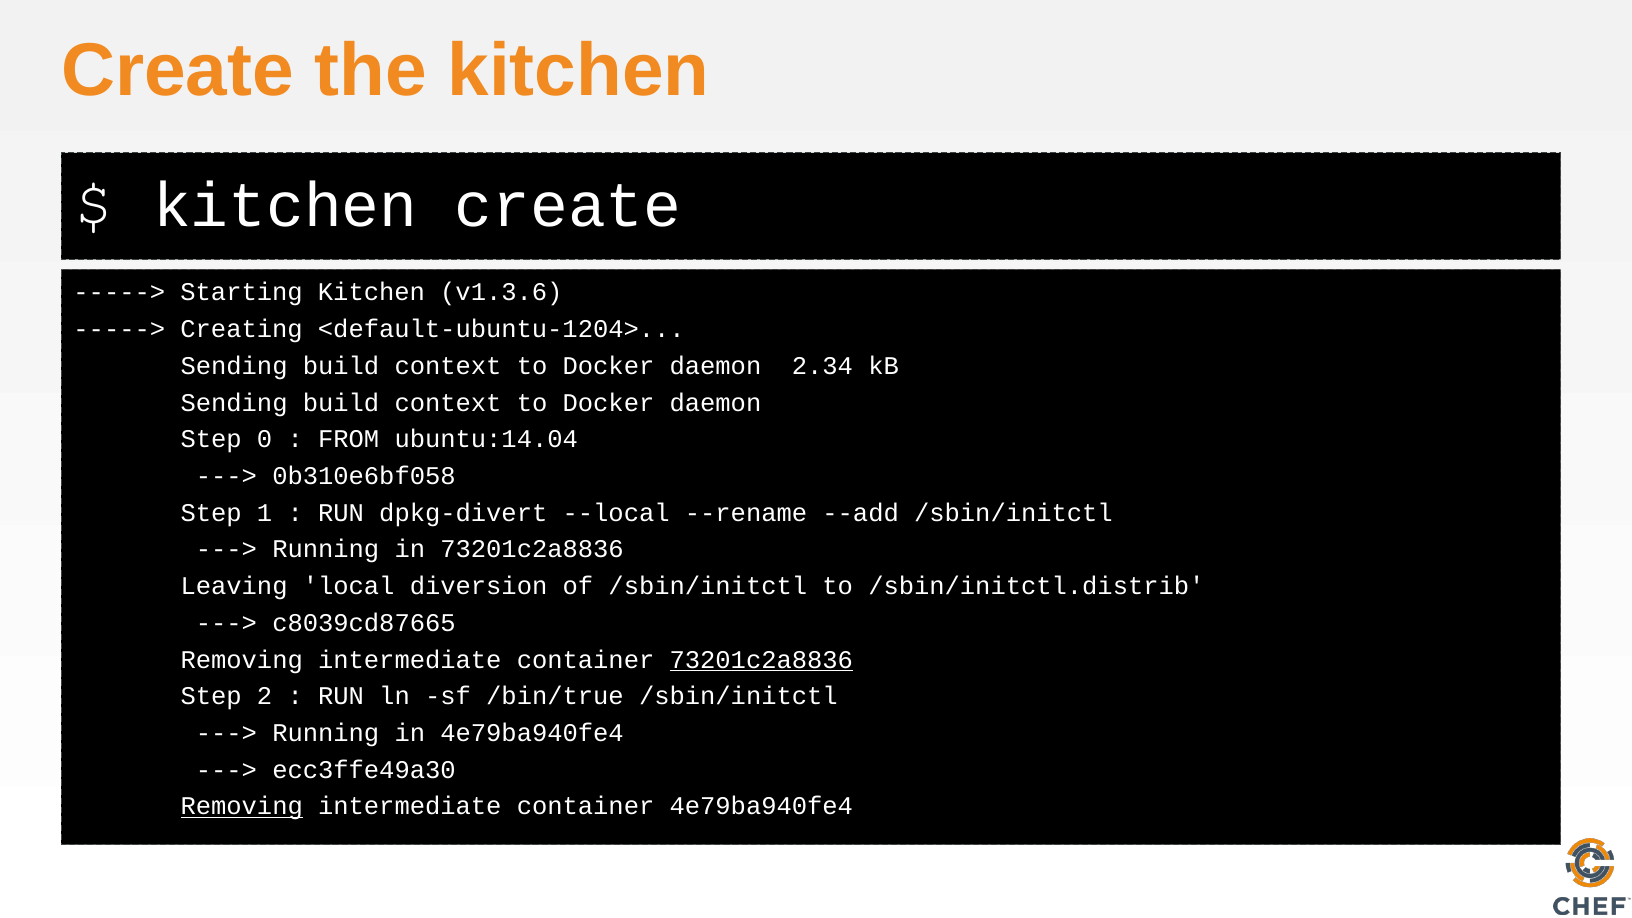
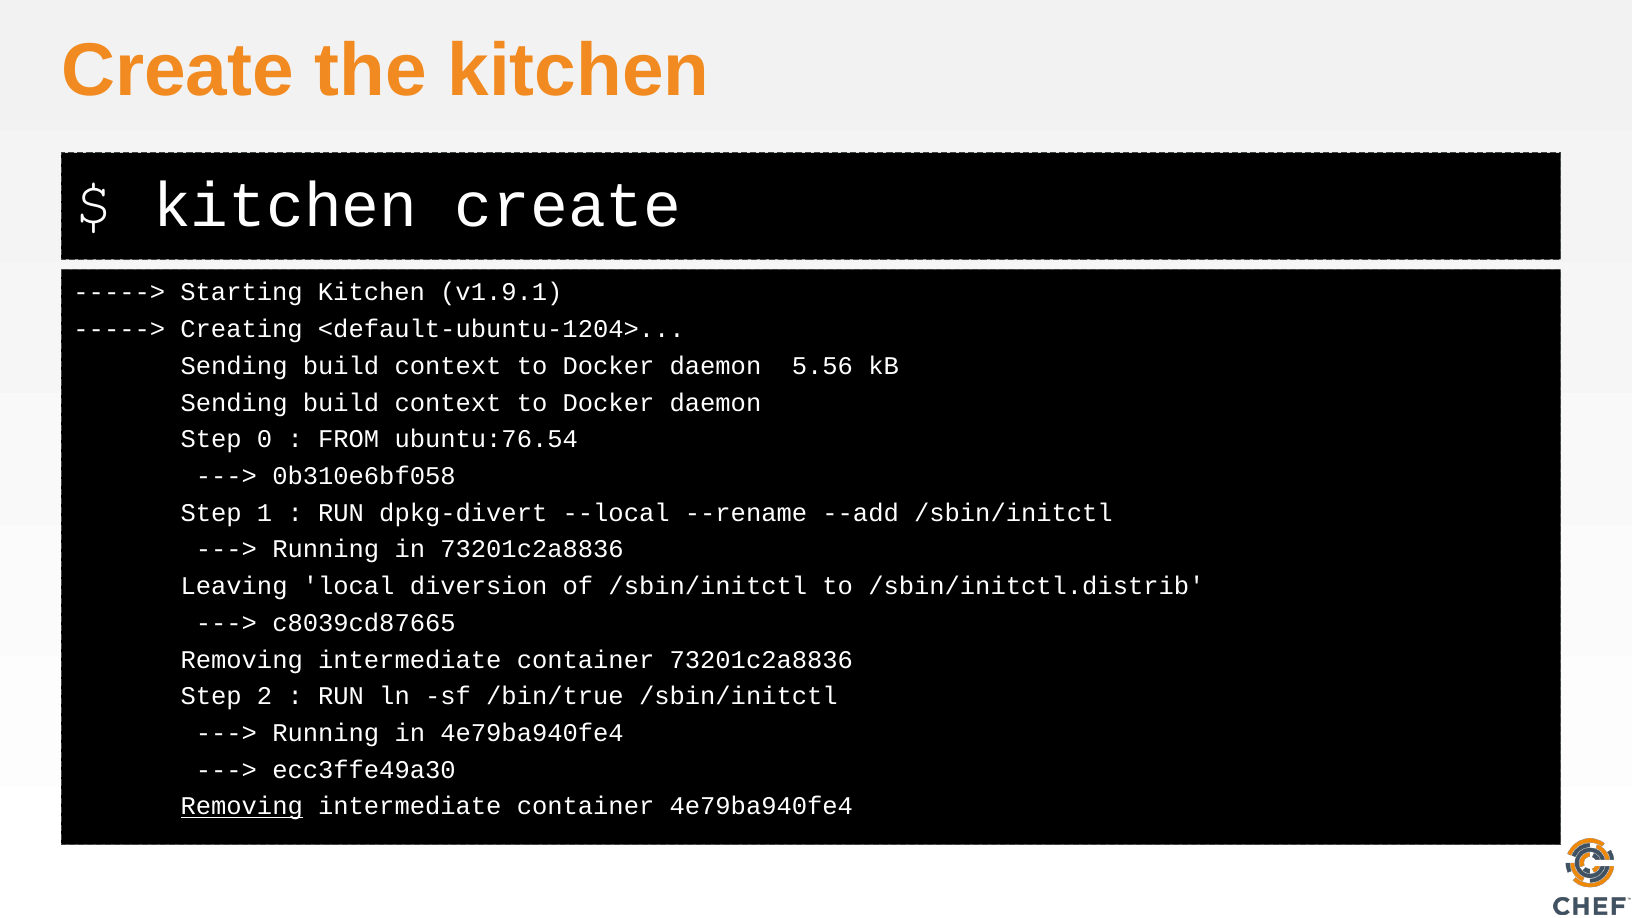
v1.3.6: v1.3.6 -> v1.9.1 (501, 292)
2.34: 2.34 -> 5.56 (822, 366)
ubuntu:14.04: ubuntu:14.04 -> ubuntu:76.54 (486, 439)
73201c2a8836 underline: present -> none (761, 660)
